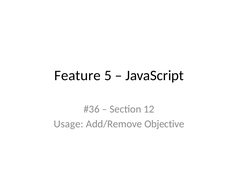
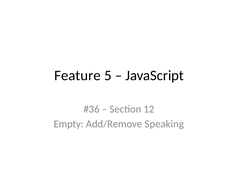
Usage: Usage -> Empty (69, 124)
Objective: Objective -> Speaking (164, 124)
